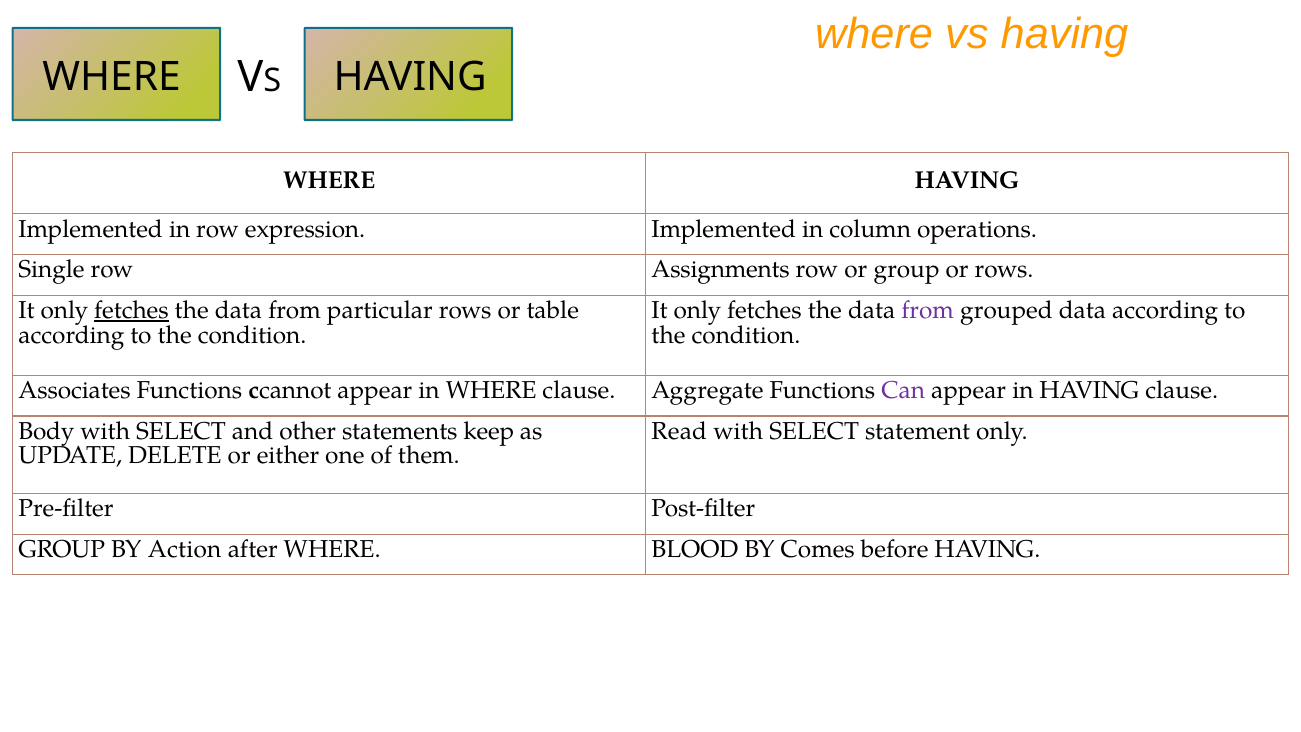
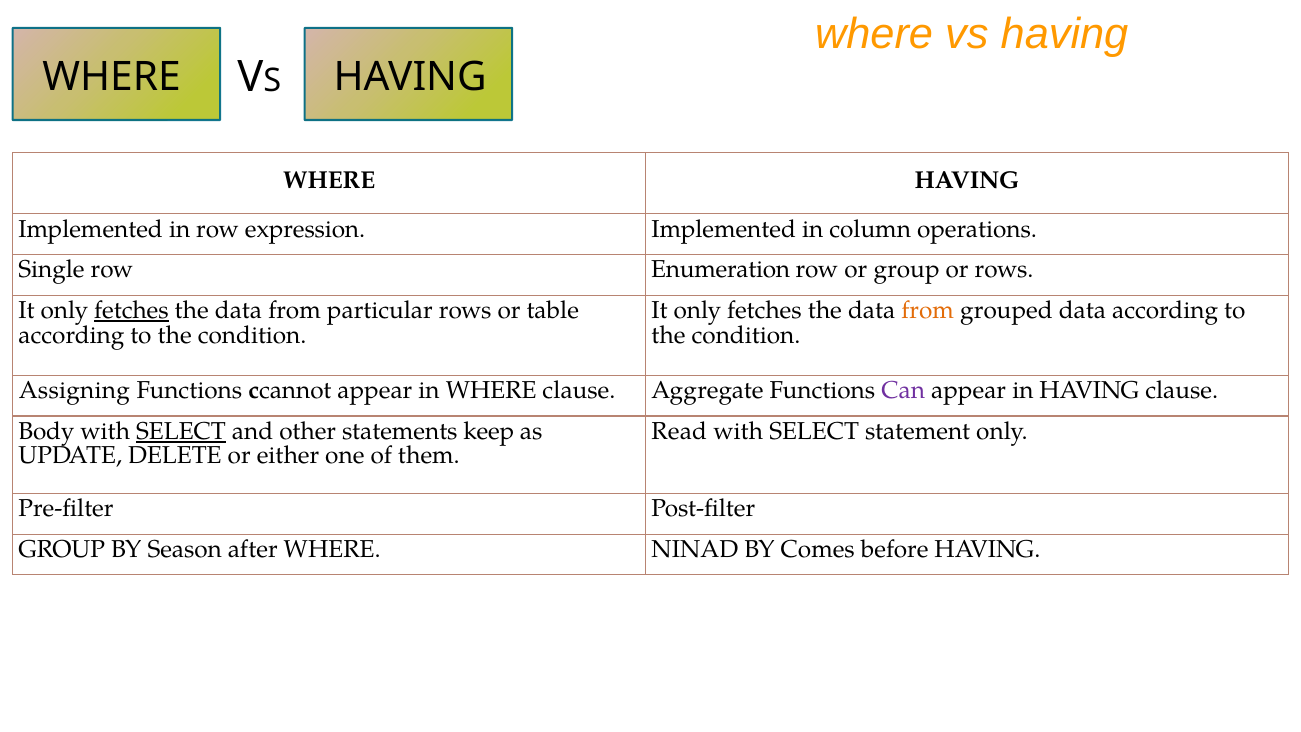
Assignments: Assignments -> Enumeration (721, 270)
from colour: purple -> orange (928, 310)
Associates: Associates -> Assigning (74, 391)
SELECT underline: none -> present (181, 431)
Action: Action -> Season (185, 549)
BLOOD: BLOOD -> NINAD (695, 549)
